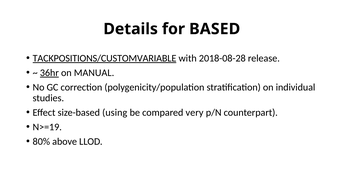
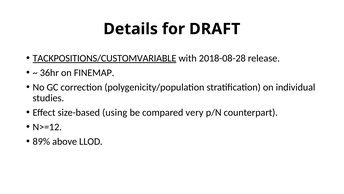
BASED: BASED -> DRAFT (215, 29)
36hr underline: present -> none (49, 73)
MANUAL: MANUAL -> FINEMAP (94, 73)
N>=19: N>=19 -> N>=12 (47, 127)
80%: 80% -> 89% (41, 141)
